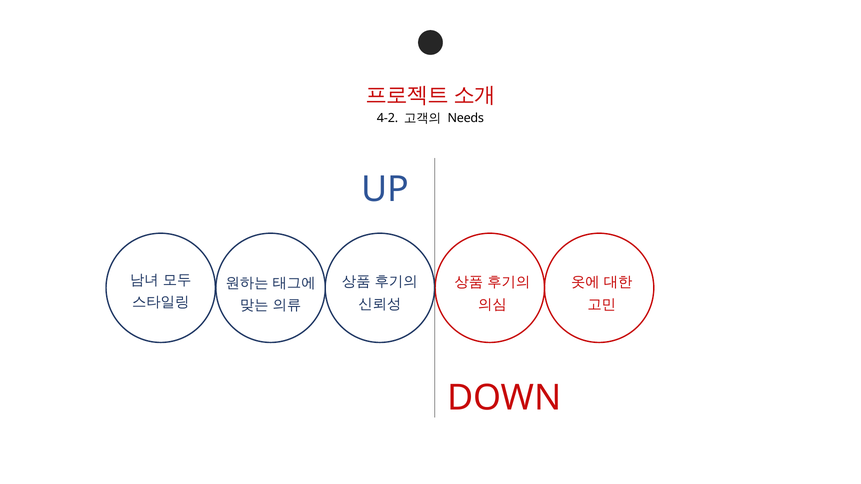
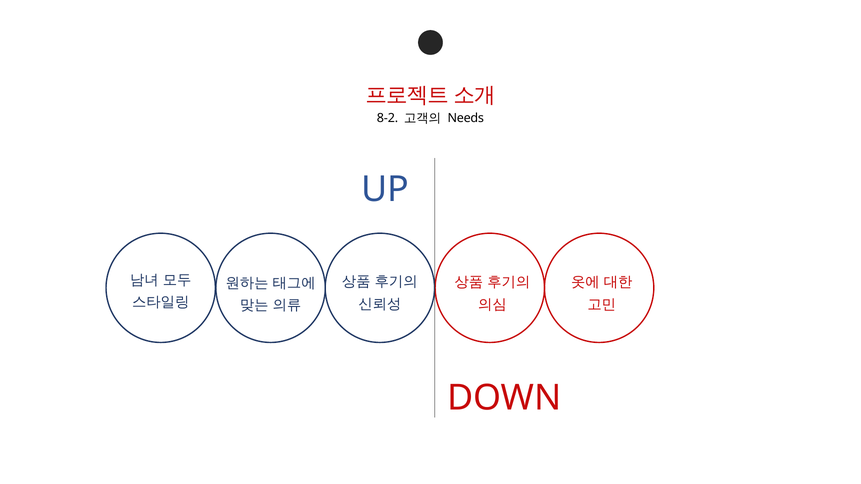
4-2: 4-2 -> 8-2 (388, 118)
